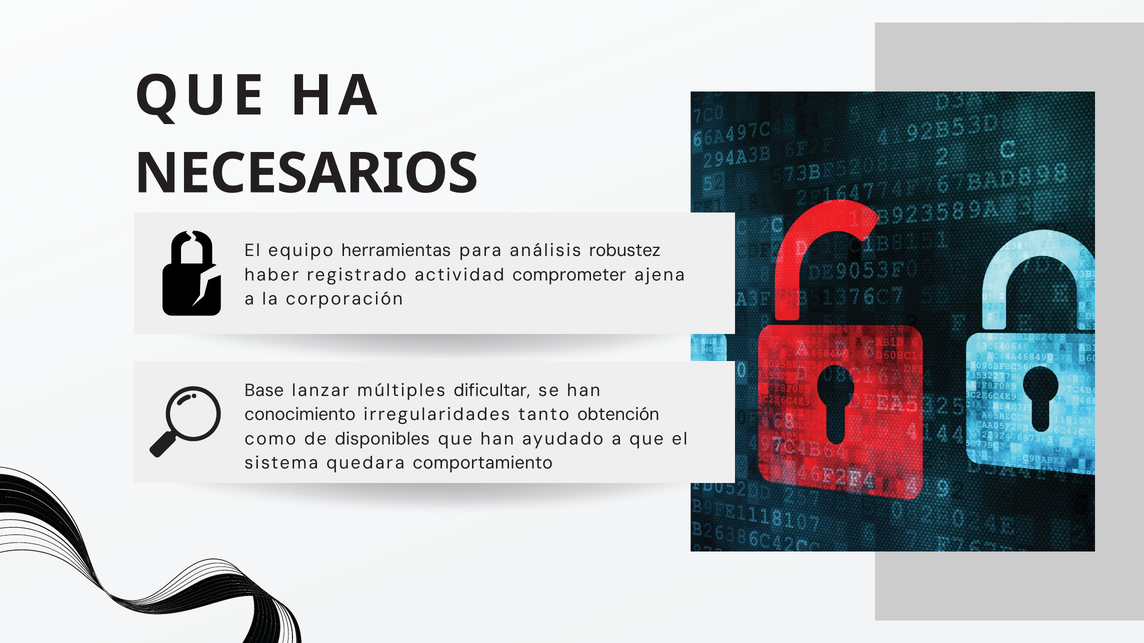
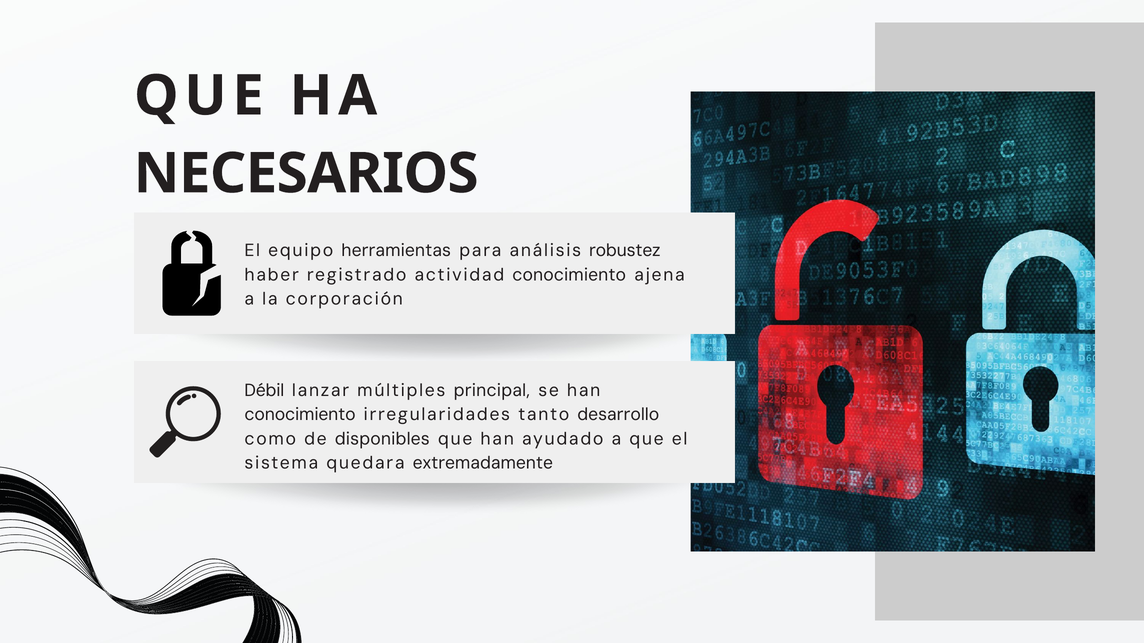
actividad comprometer: comprometer -> conocimiento (569, 275)
Base: Base -> Débil (264, 391)
dificultar: dificultar -> principal (492, 391)
obtención: obtención -> desarrollo (618, 415)
comportamiento: comportamiento -> extremadamente (483, 463)
